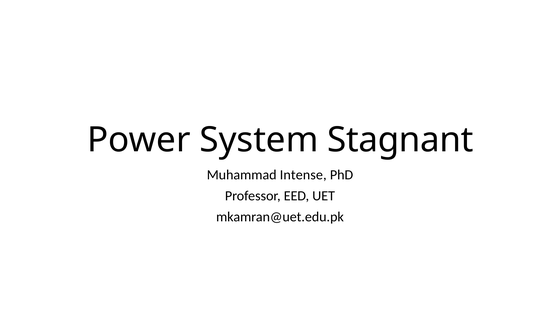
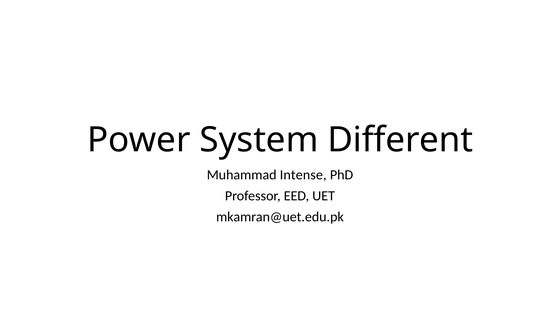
Stagnant: Stagnant -> Different (400, 140)
